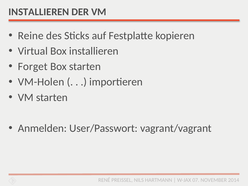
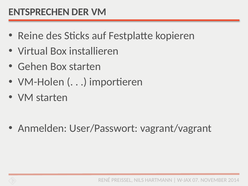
INSTALLIEREN: INSTALLIEREN -> ENTSPRECHEN (39, 12)
Forget: Forget -> Gehen (33, 67)
